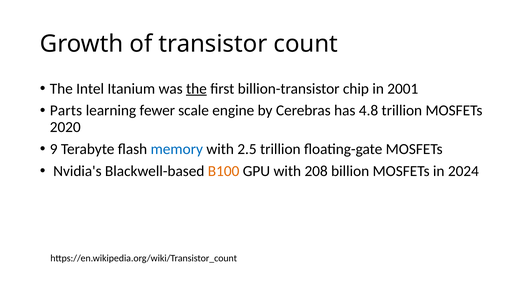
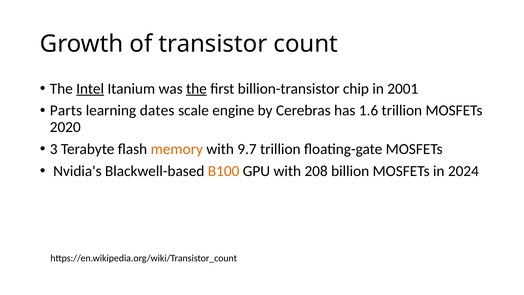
Intel underline: none -> present (90, 89)
fewer: fewer -> dates (157, 111)
4.8: 4.8 -> 1.6 (369, 111)
9: 9 -> 3 (54, 149)
memory colour: blue -> orange (177, 149)
2.5: 2.5 -> 9.7 (247, 149)
